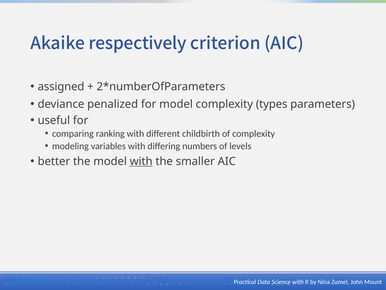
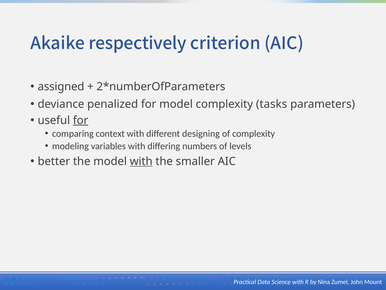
types: types -> tasks (272, 104)
for underline: none -> present (81, 120)
ranking: ranking -> context (110, 133)
childbirth: childbirth -> designing (201, 133)
